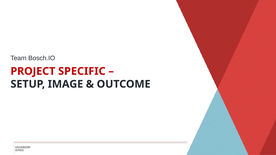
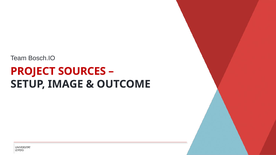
SPECIFIC: SPECIFIC -> SOURCES (82, 71)
